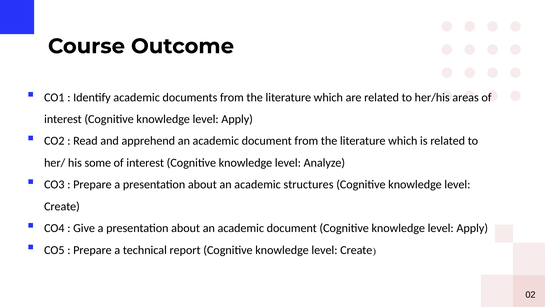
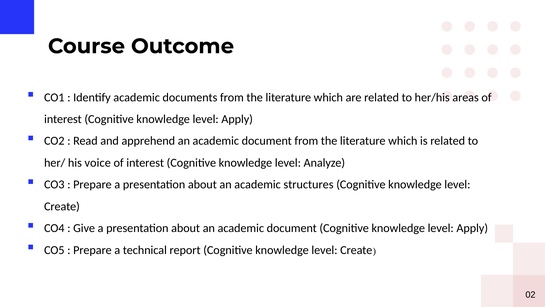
some: some -> voice (98, 163)
